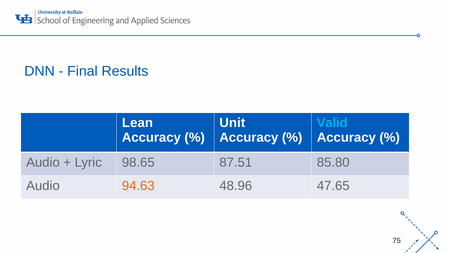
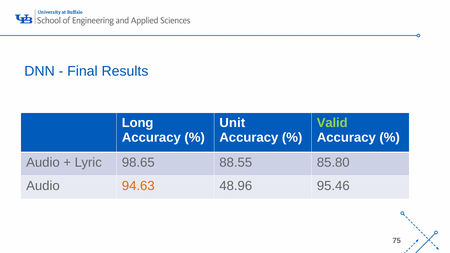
Lean: Lean -> Long (138, 123)
Valid colour: light blue -> light green (332, 123)
87.51: 87.51 -> 88.55 (236, 162)
47.65: 47.65 -> 95.46 (333, 186)
